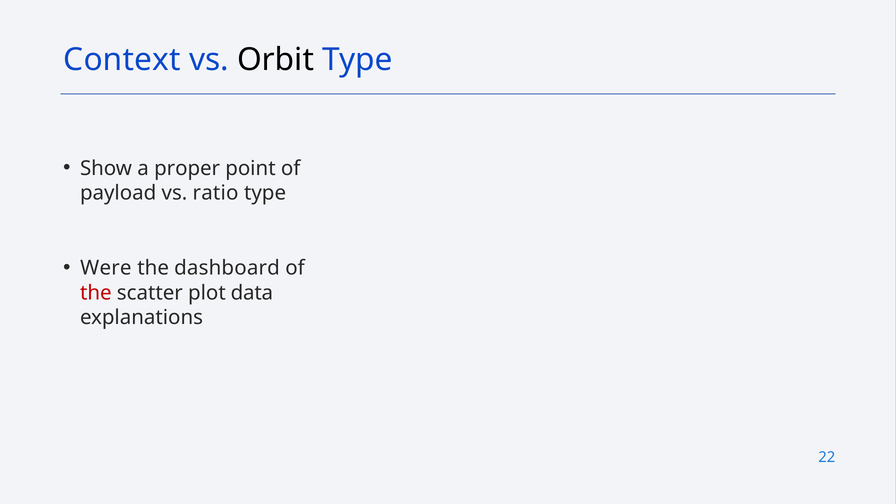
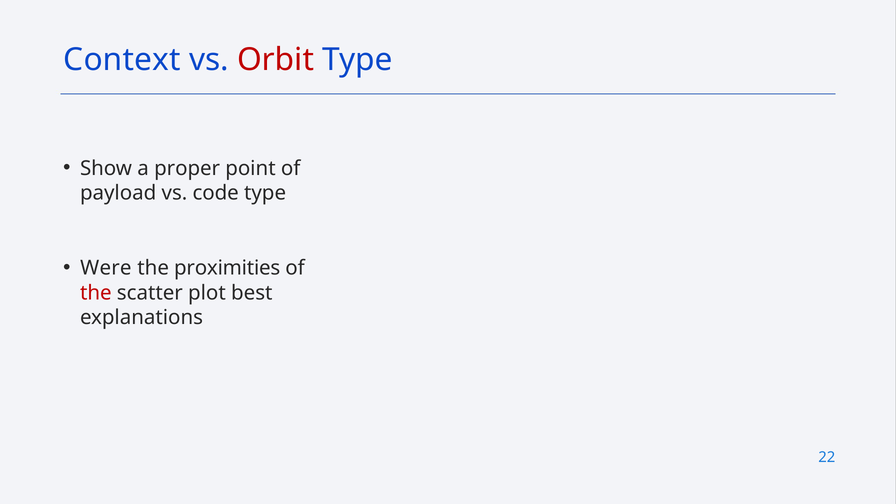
Orbit colour: black -> red (276, 60)
ratio: ratio -> code (216, 193)
dashboard: dashboard -> proximities (227, 268)
data: data -> best (252, 293)
